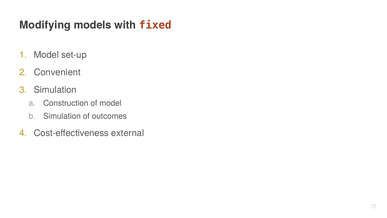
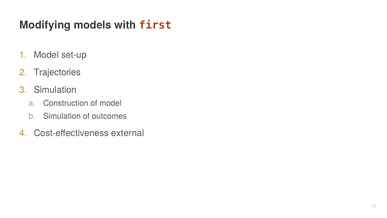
fixed: fixed -> first (155, 25)
Convenient: Convenient -> Trajectories (57, 72)
